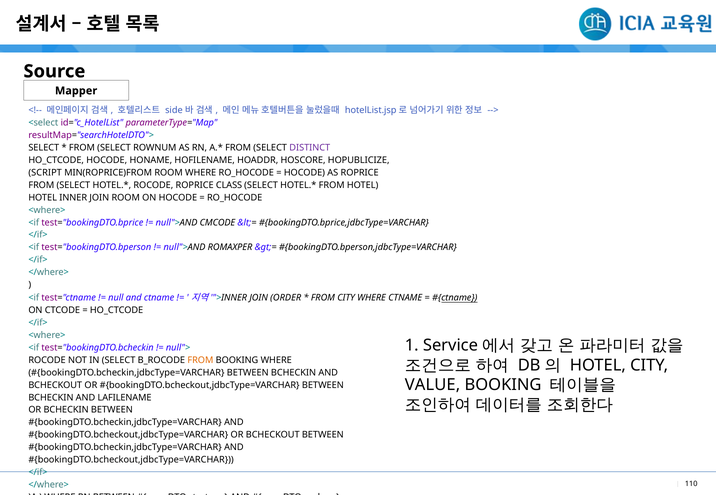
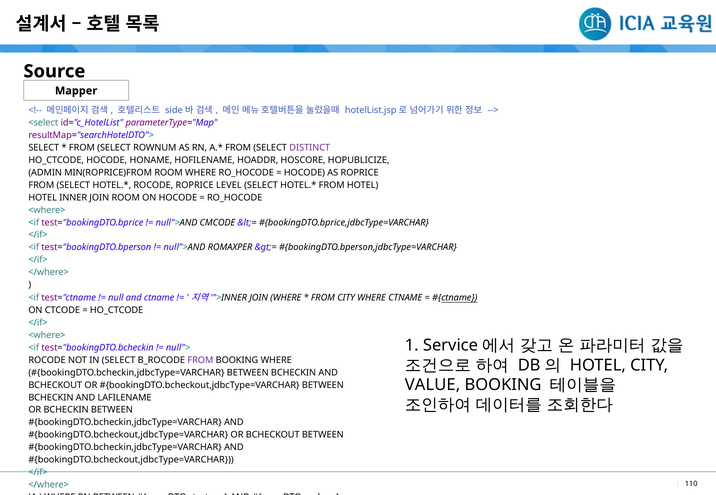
SCRIPT: SCRIPT -> ADMIN (45, 173)
CLASS: CLASS -> LEVEL (229, 185)
JOIN ORDER: ORDER -> WHERE (286, 298)
FROM colour: orange -> purple (200, 361)
